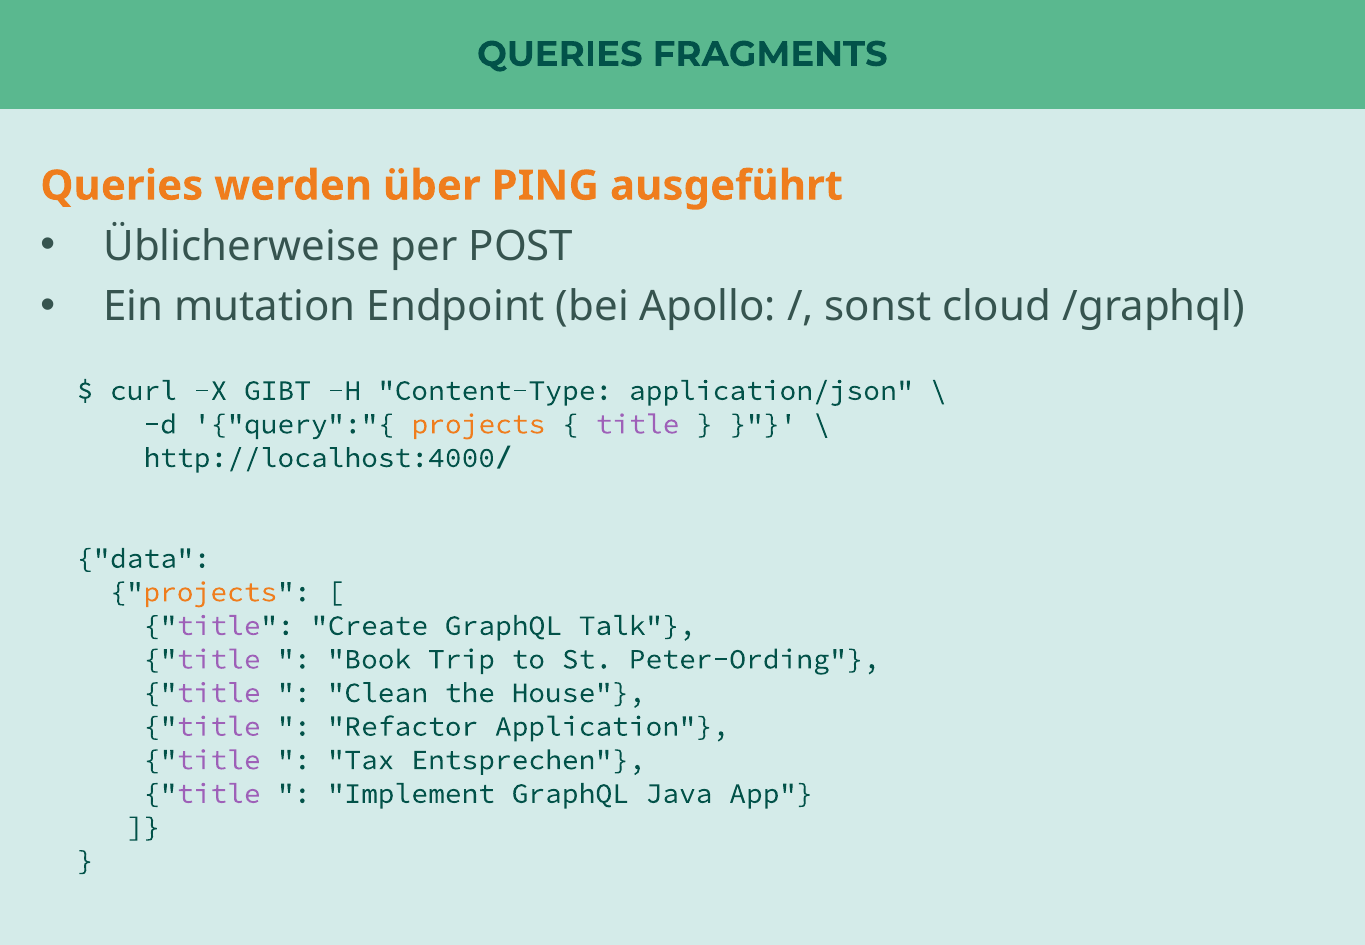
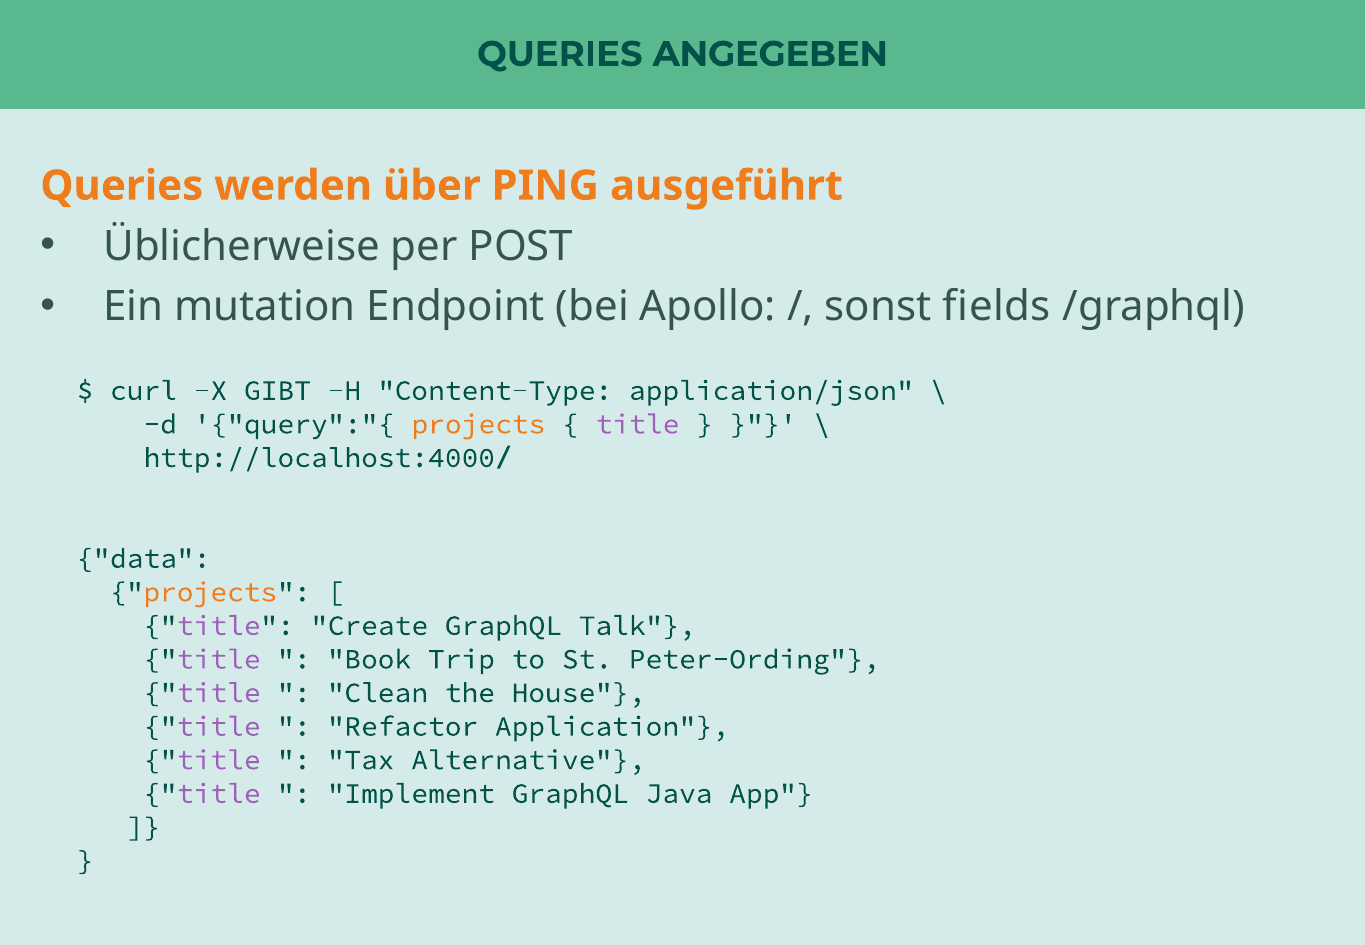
FRAGMENTS: FRAGMENTS -> ANGEGEBEN (770, 54)
cloud: cloud -> fields (997, 307)
Entsprechen: Entsprechen -> Alternative (528, 760)
